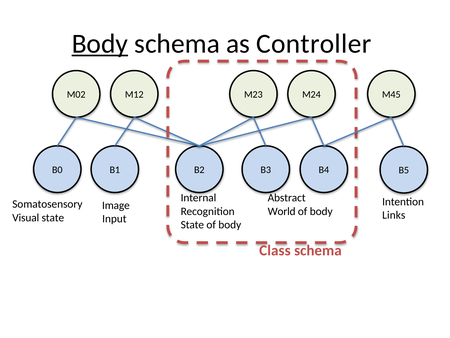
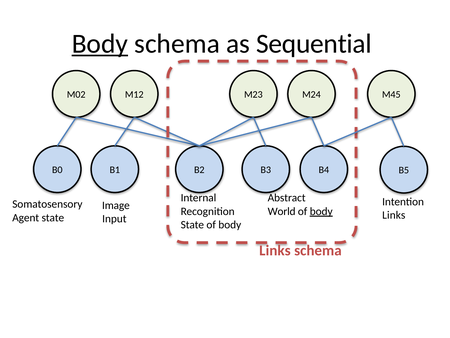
Controller: Controller -> Sequential (314, 44)
body underline: none -> present (321, 211)
Visual: Visual -> Agent (26, 217)
Class: Class -> Links (275, 250)
